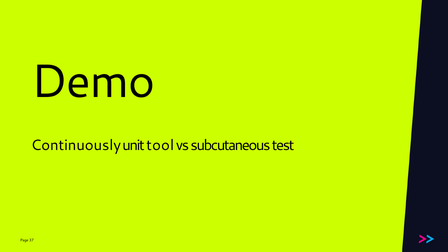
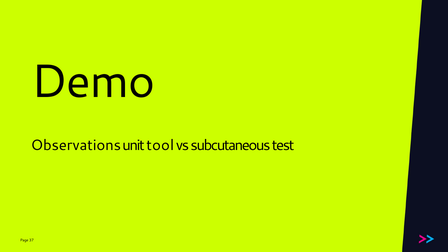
Continuously: Continuously -> Observations (76, 145)
